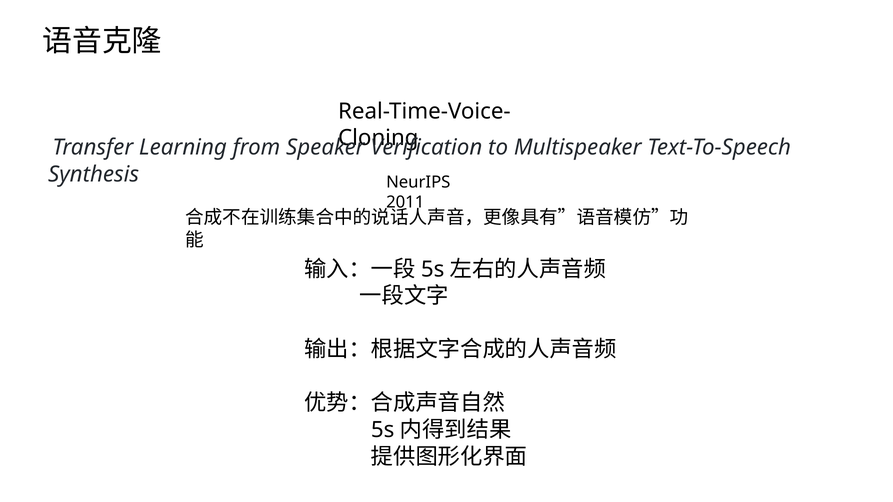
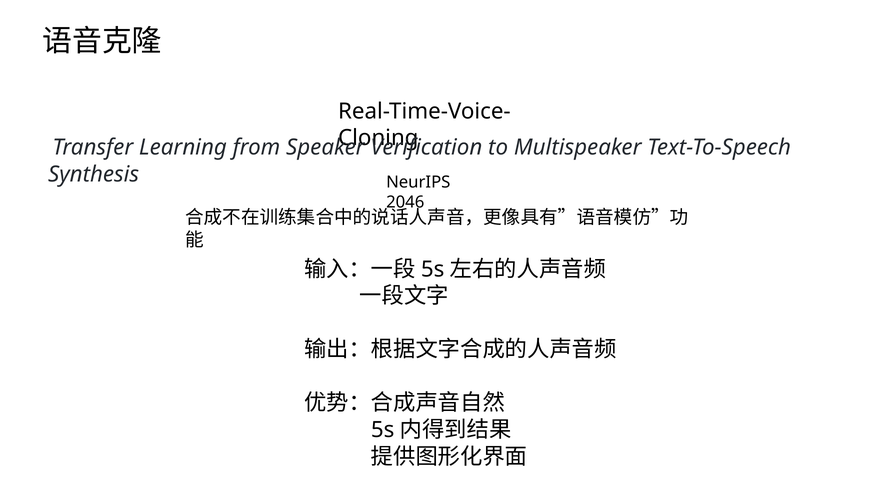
2011: 2011 -> 2046 (405, 202)
